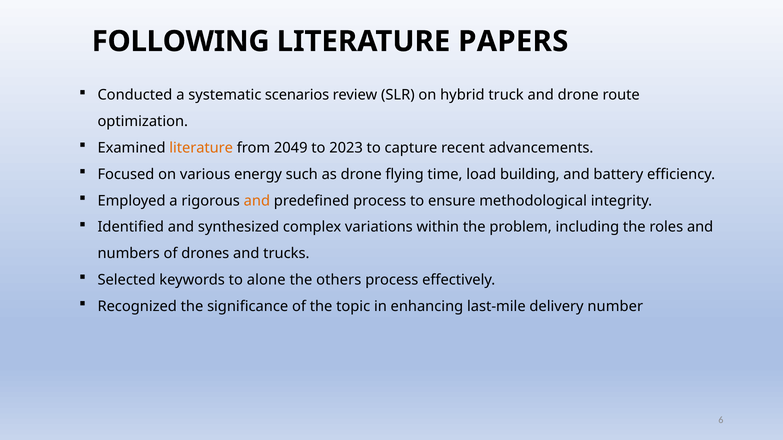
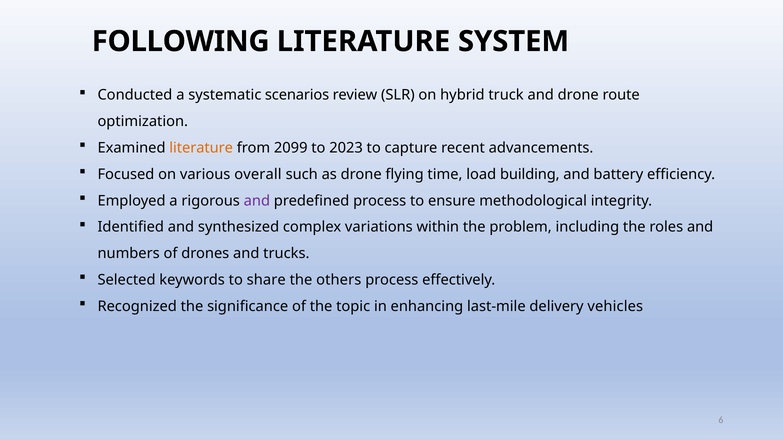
PAPERS: PAPERS -> SYSTEM (513, 41)
2049: 2049 -> 2099 (291, 148)
energy: energy -> overall (258, 174)
and colour: orange -> purple (257, 201)
alone: alone -> share (266, 280)
number: number -> vehicles (615, 307)
